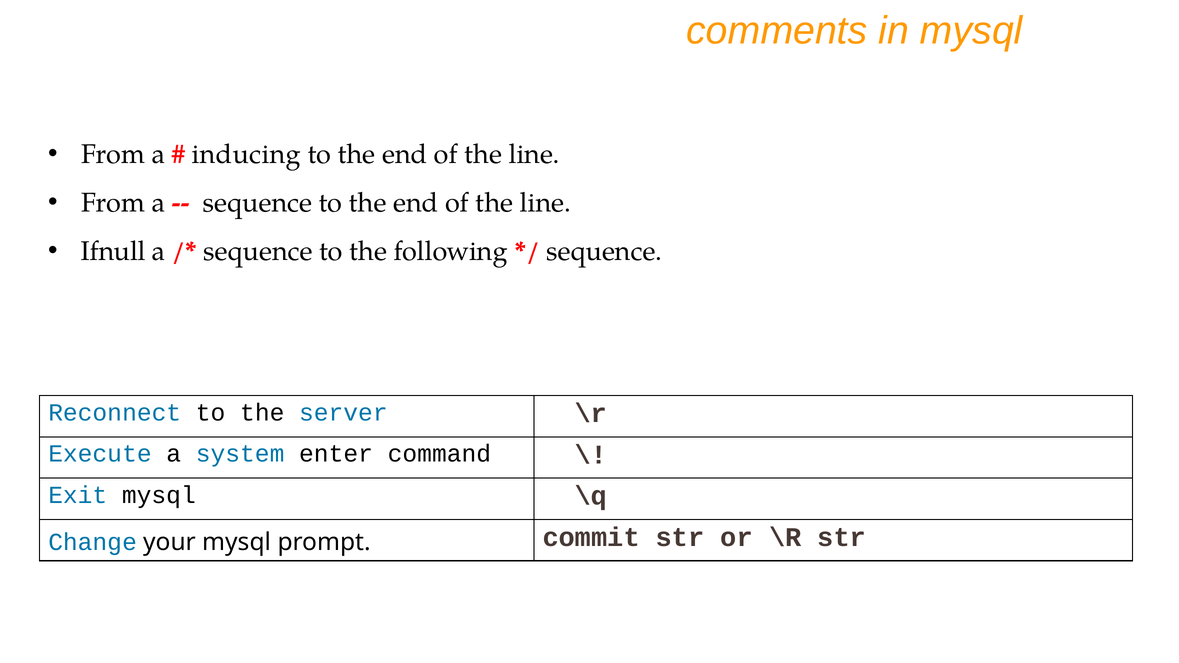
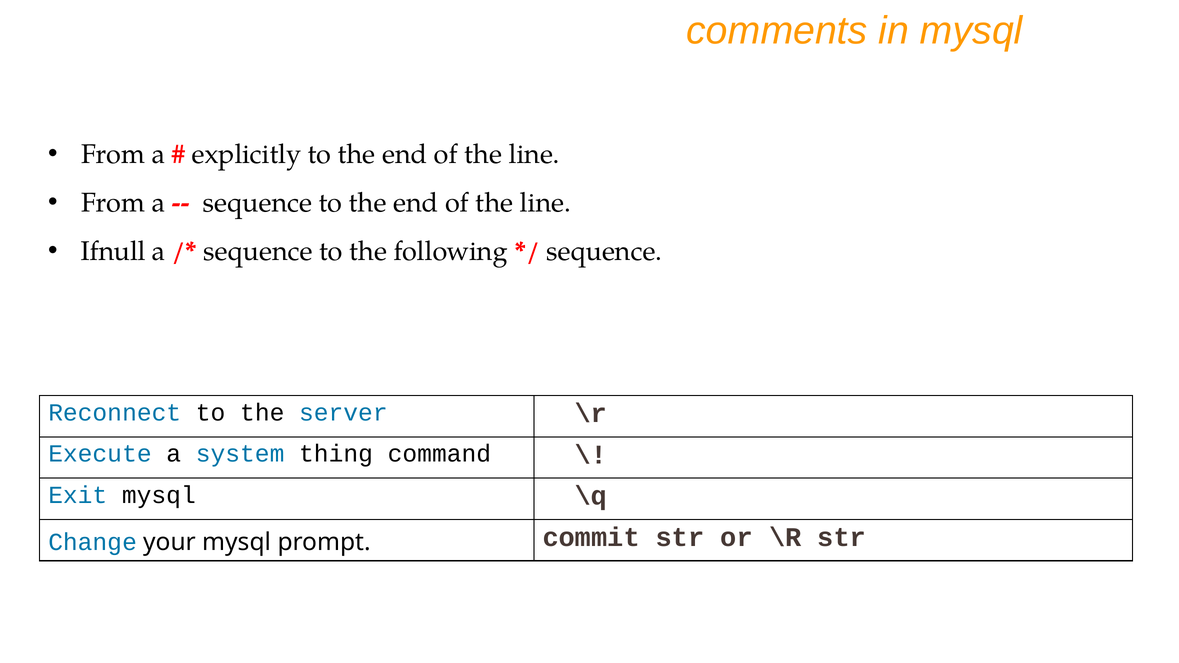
inducing: inducing -> explicitly (246, 154)
enter: enter -> thing (336, 454)
